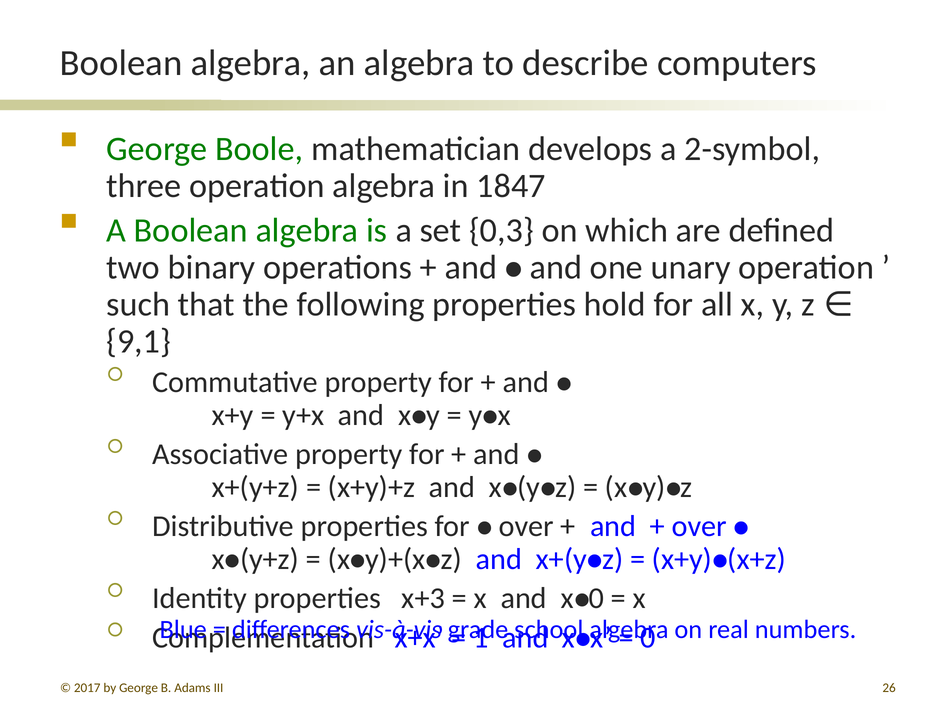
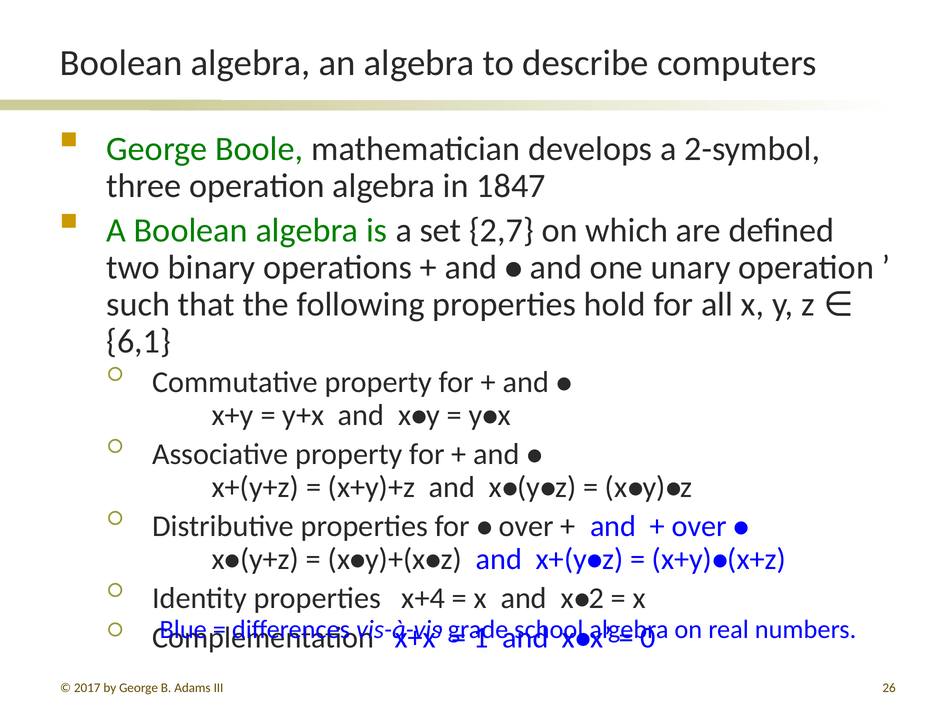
0,3: 0,3 -> 2,7 (501, 231)
9,1: 9,1 -> 6,1 (139, 341)
x+3: x+3 -> x+4 (423, 598)
x 0: 0 -> 2 (596, 598)
